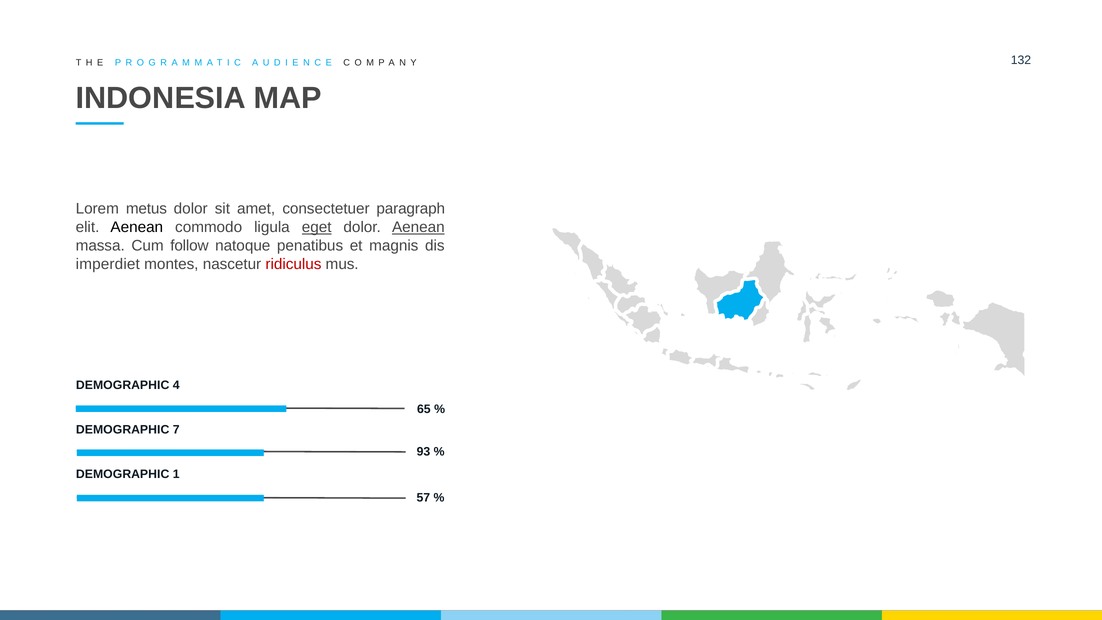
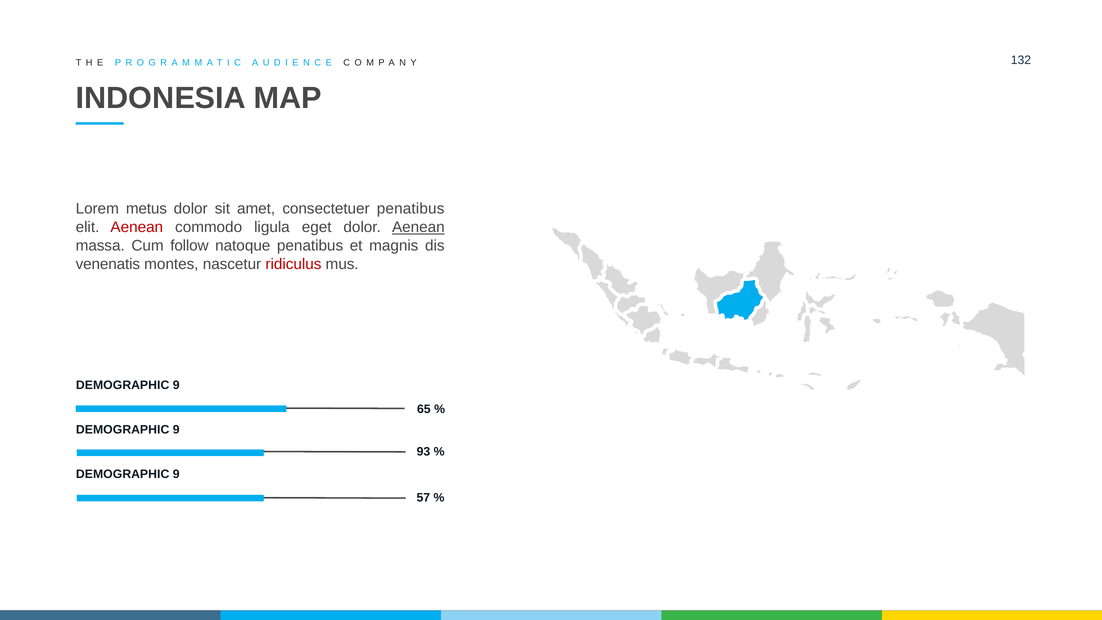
consectetuer paragraph: paragraph -> penatibus (411, 209)
Aenean colour: black -> red (137, 227)
eget underline: present -> none (317, 227)
imperdiet: imperdiet -> venenatis (108, 264)
4: 4 -> 9 (176, 385)
7: 7 -> 9 (176, 430)
1: 1 -> 9 (176, 474)
